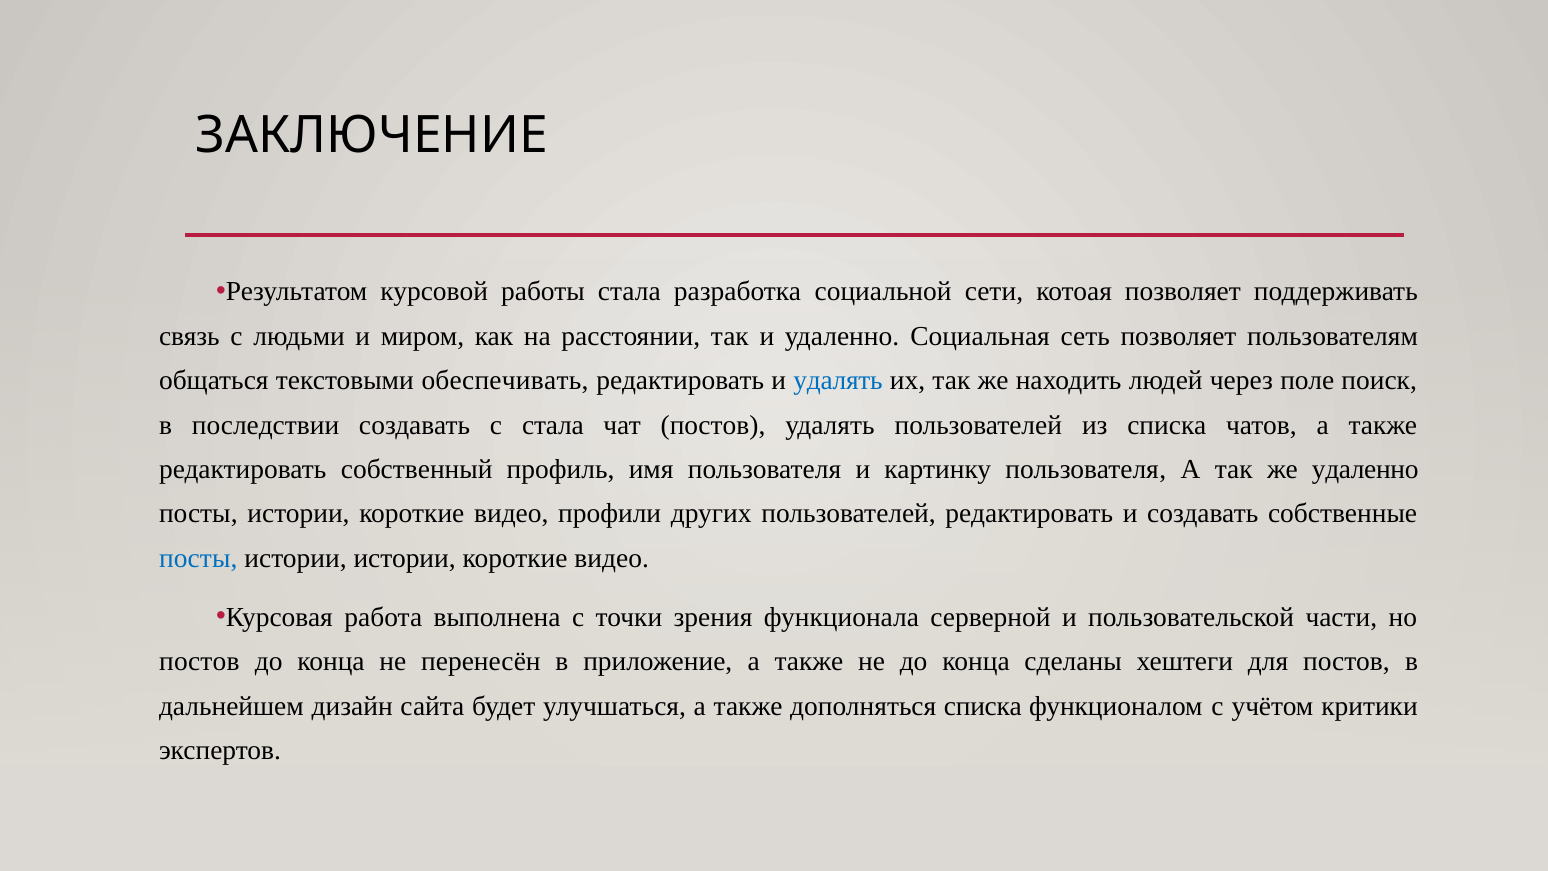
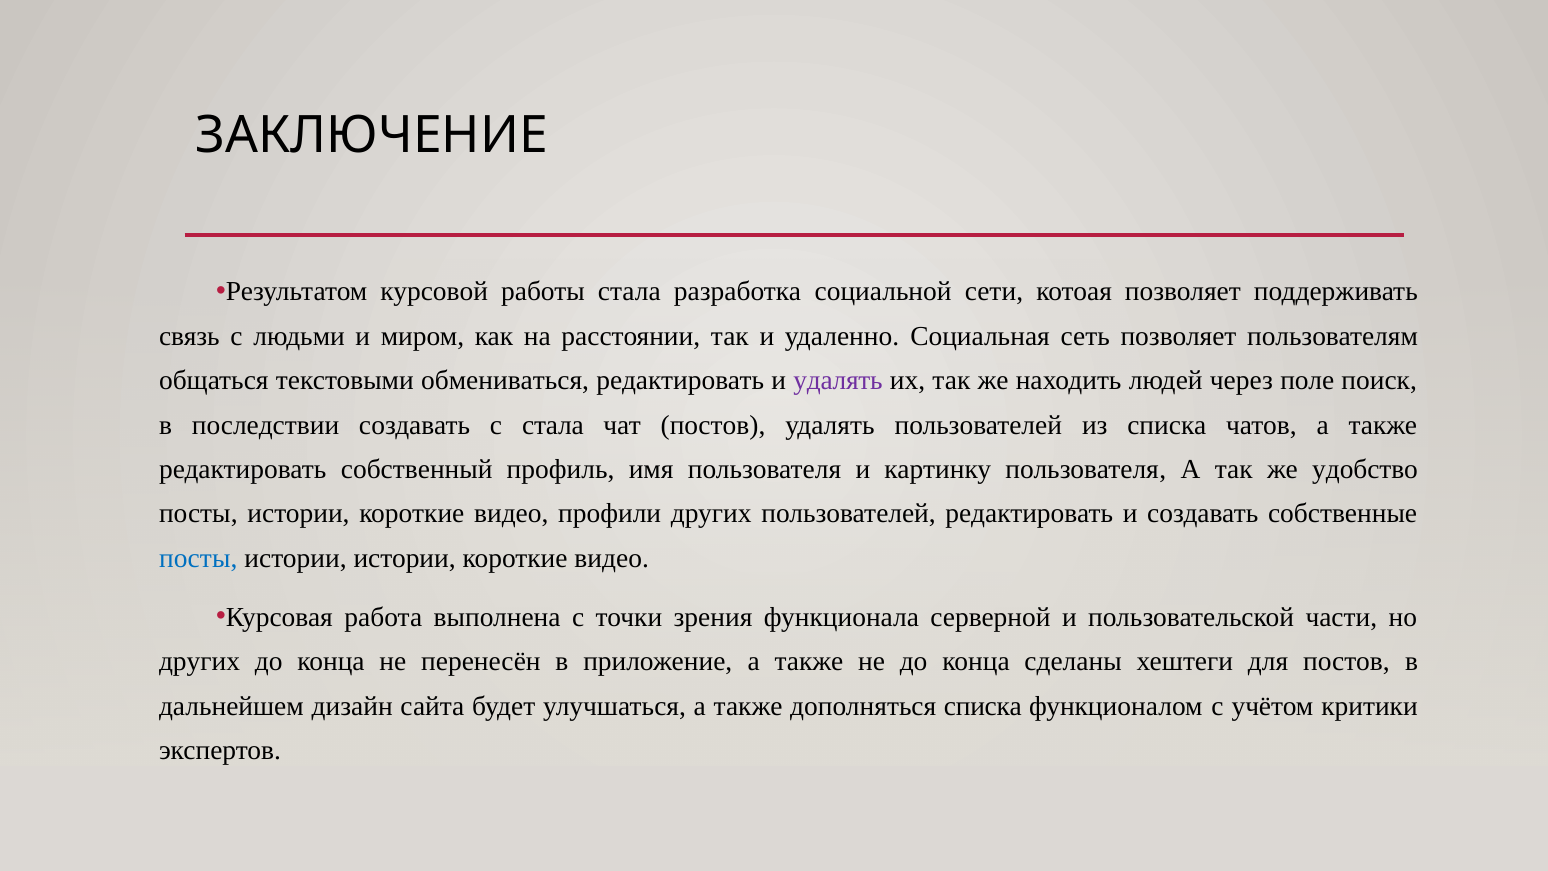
обеспечивать: обеспечивать -> обмениваться (505, 380)
удалять colour: blue -> purple (838, 380)
же удаленно: удаленно -> удобство (1365, 469)
постов: постов -> других (200, 662)
